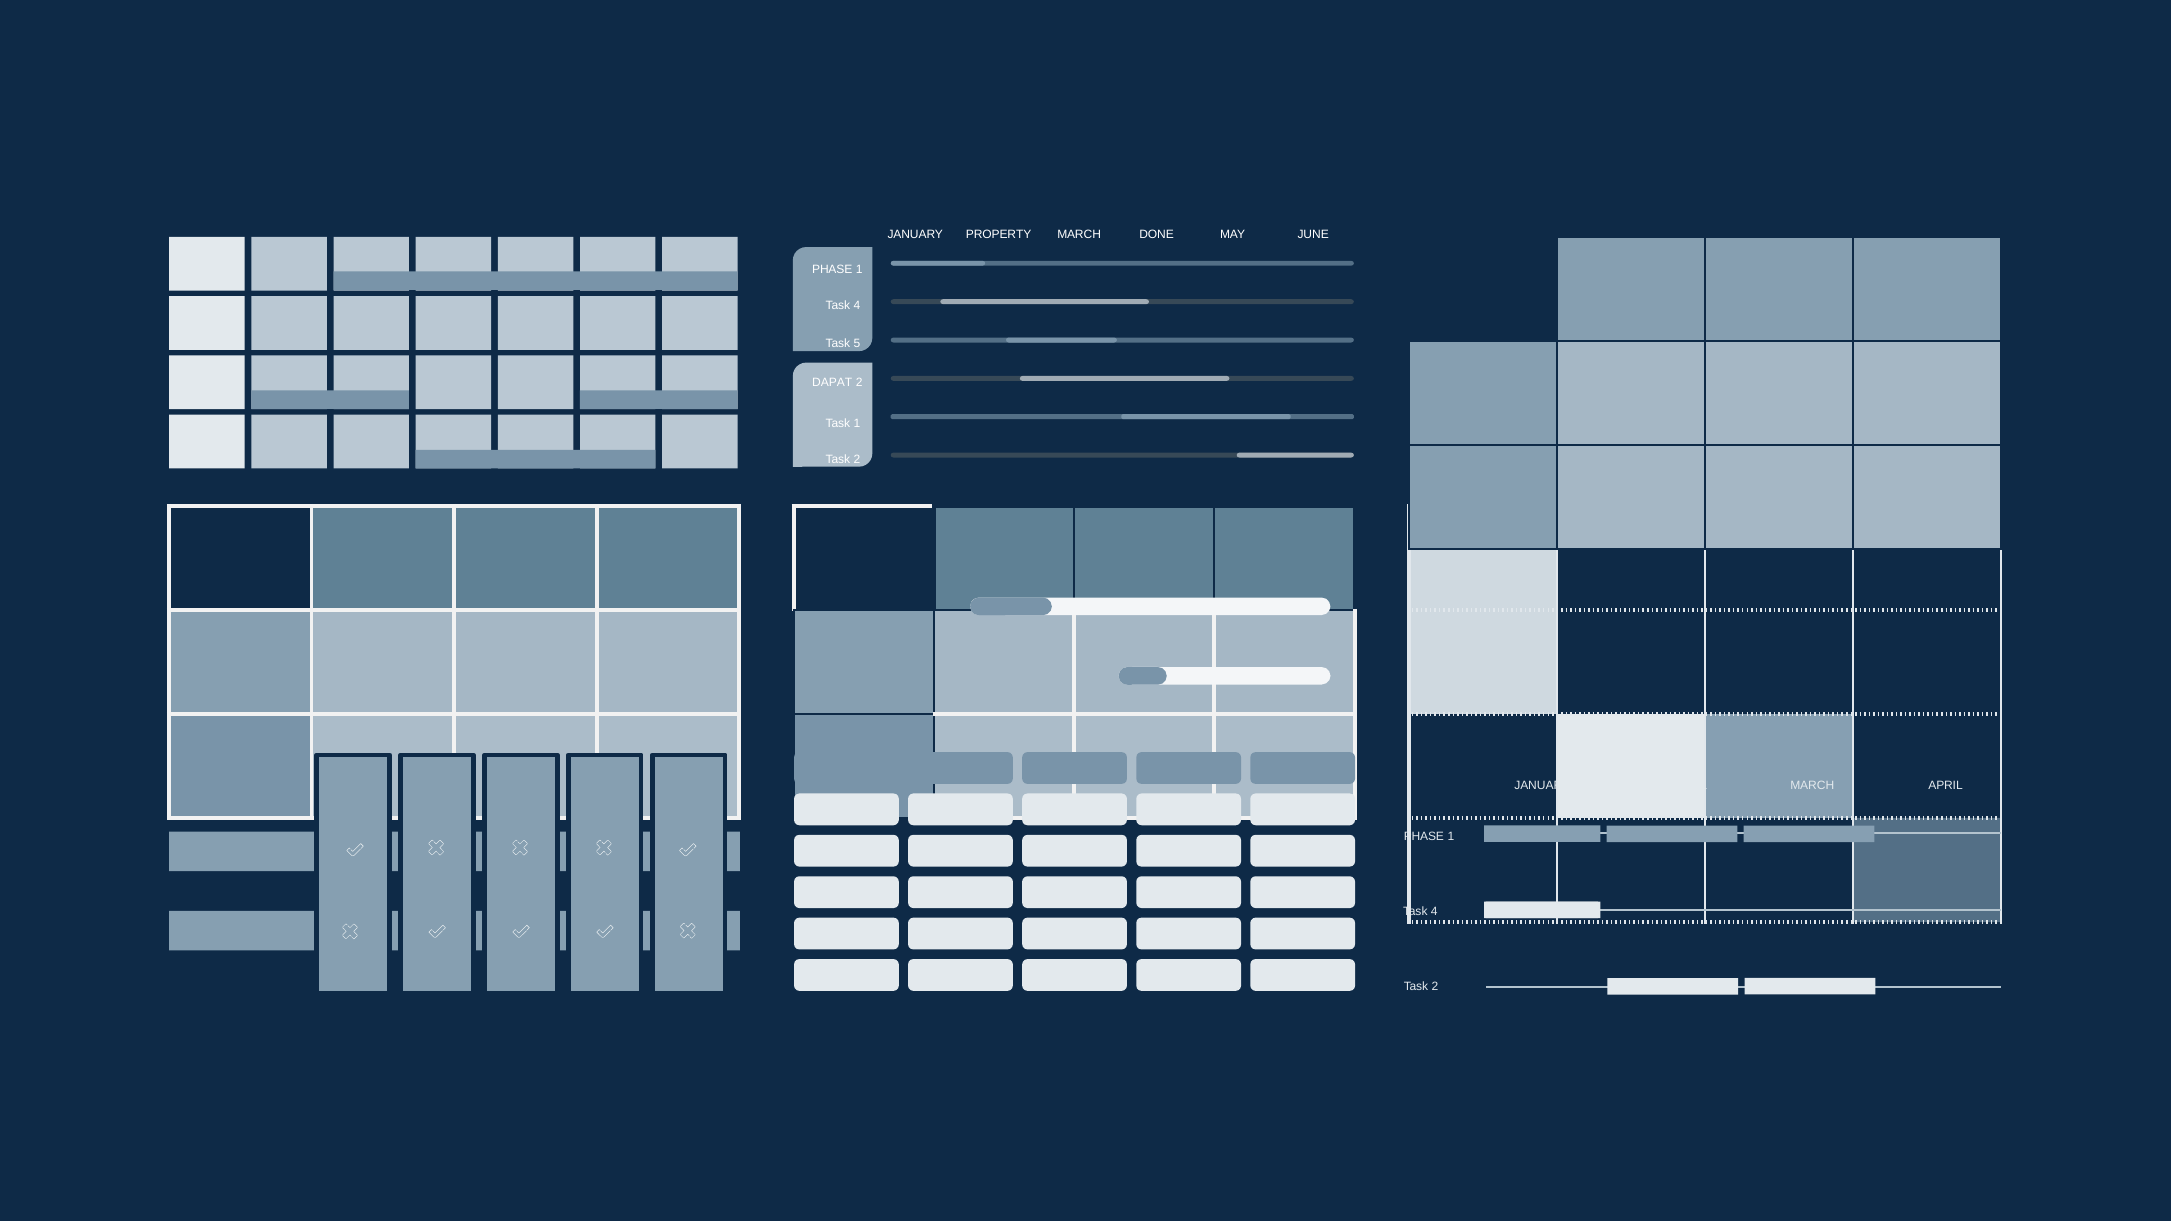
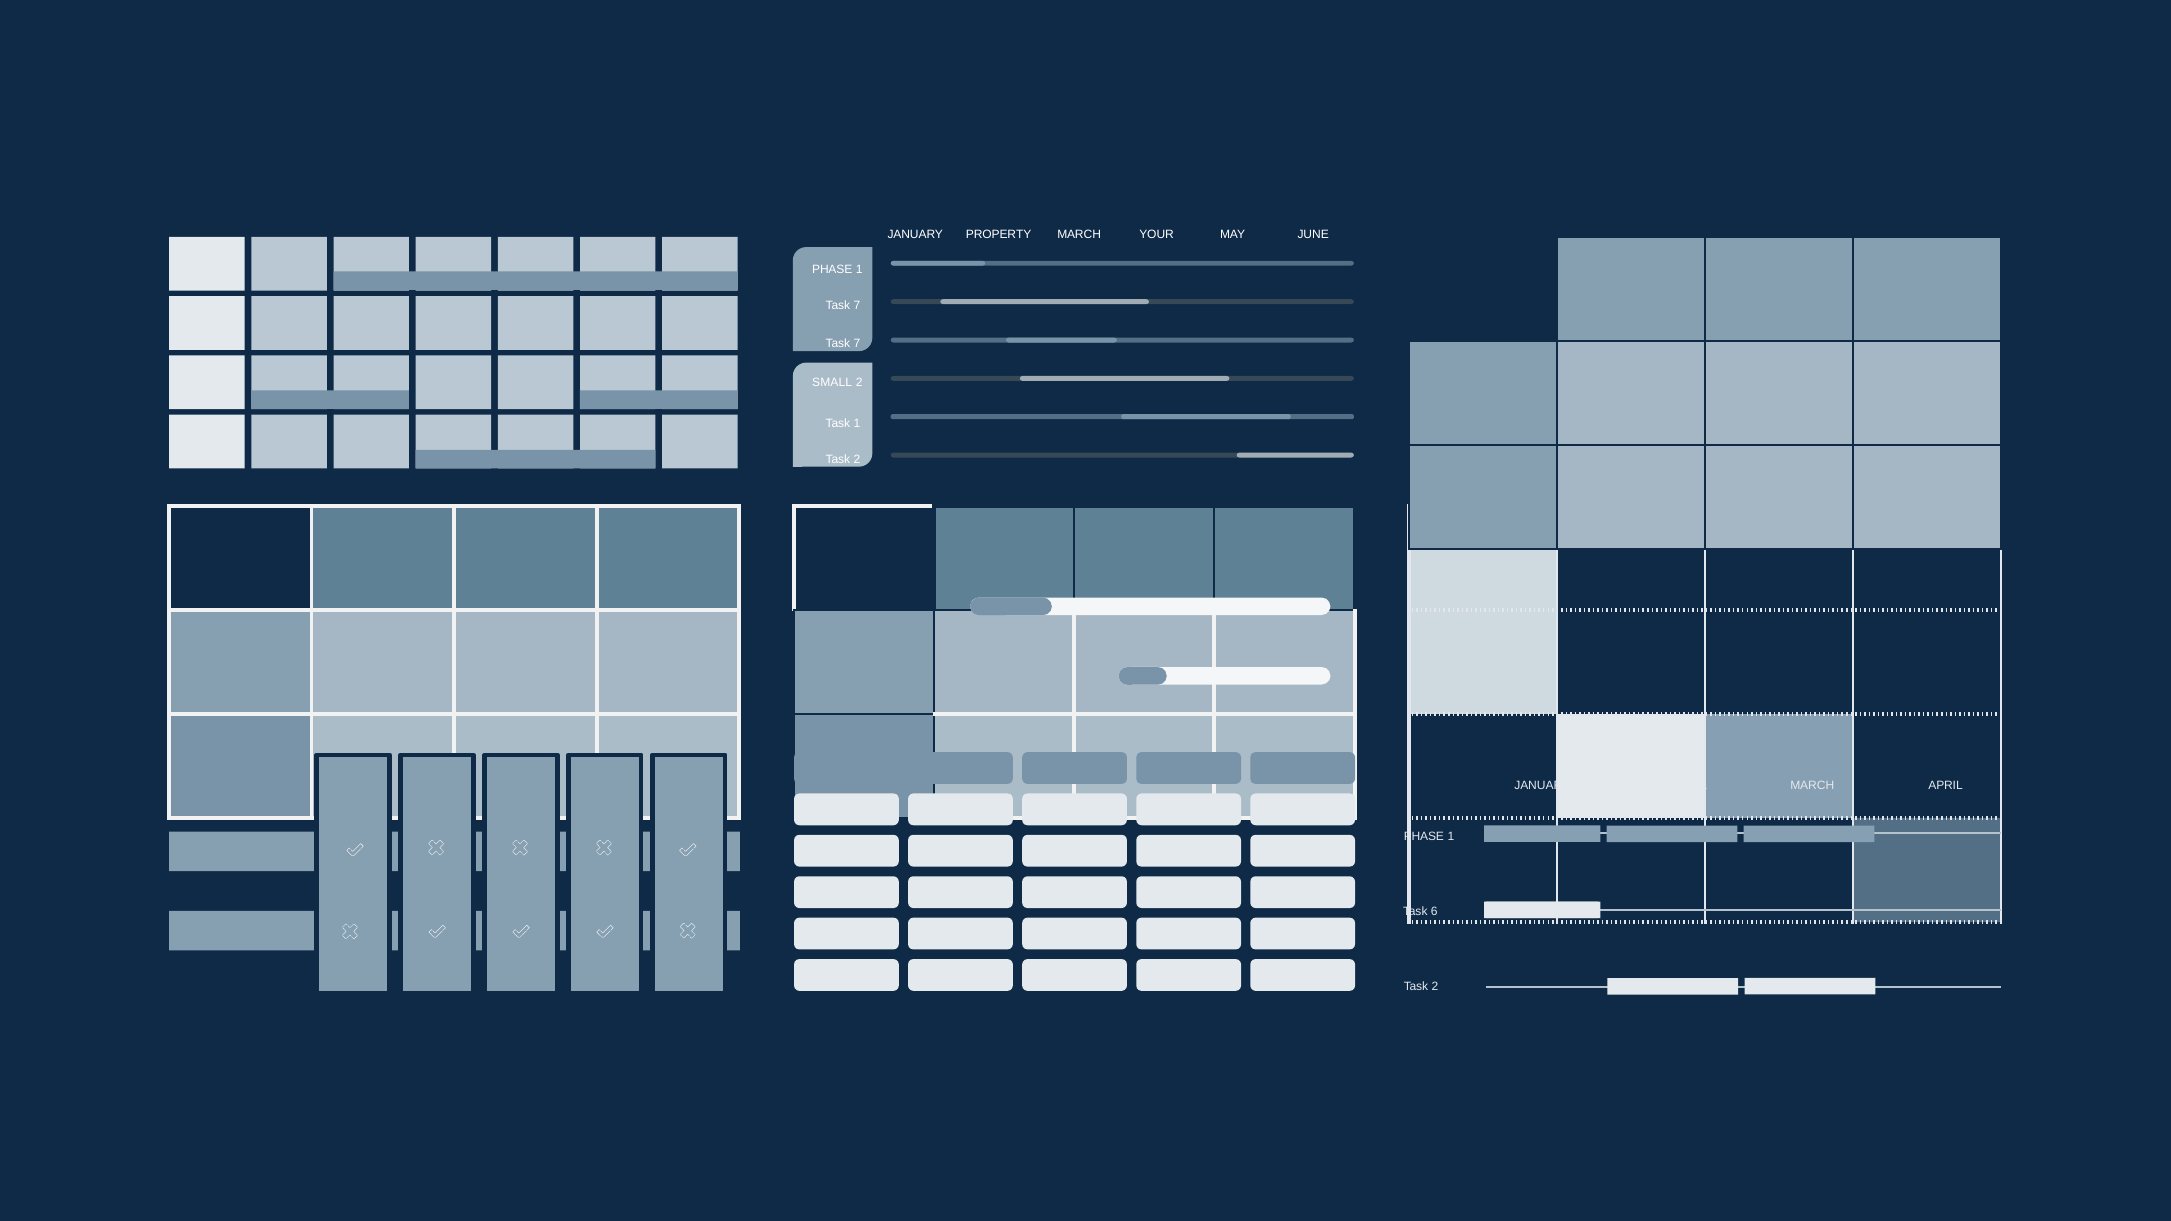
DONE: DONE -> YOUR (1157, 234)
4: 4 -> 7 (857, 306)
5: 5 -> 7 (857, 344)
DAPAT: DAPAT -> SMALL (832, 383)
4: 4 -> 6 (1434, 912)
